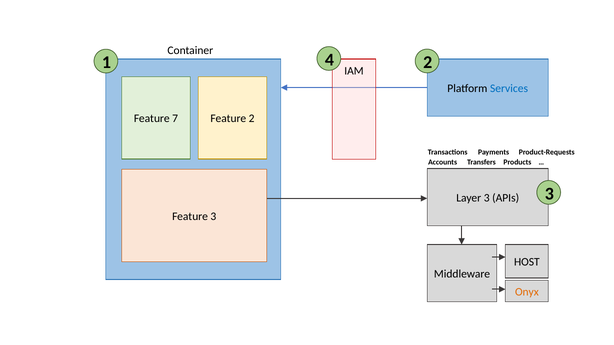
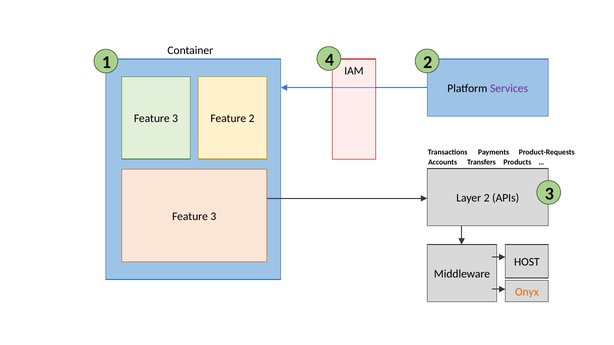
Services colour: blue -> purple (509, 88)
7: 7 -> 3 (175, 119)
Layer 3: 3 -> 2 (487, 198)
